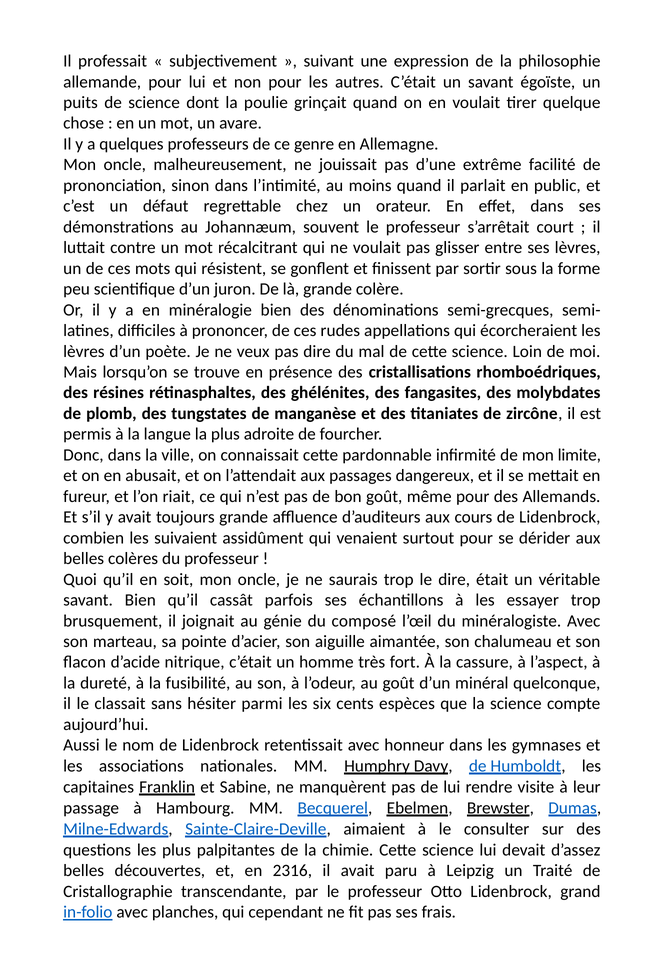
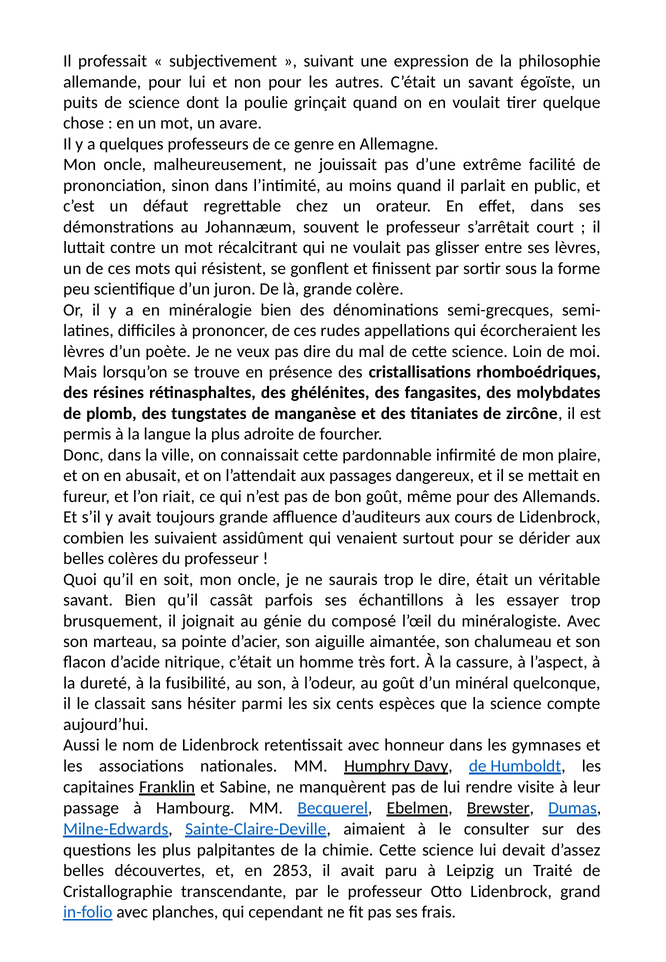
limite: limite -> plaire (579, 455)
2316: 2316 -> 2853 (292, 871)
